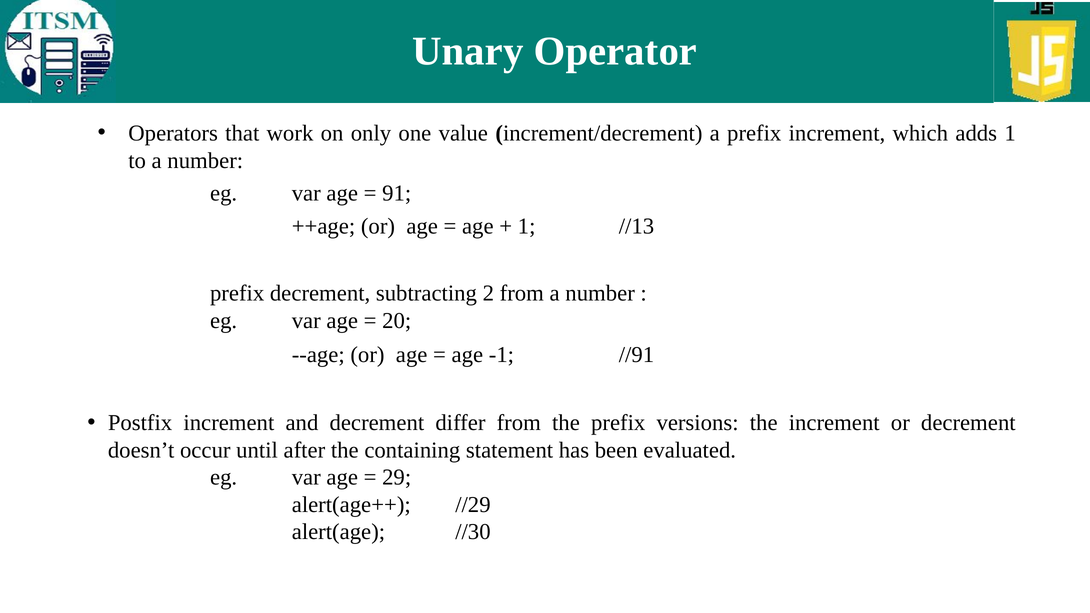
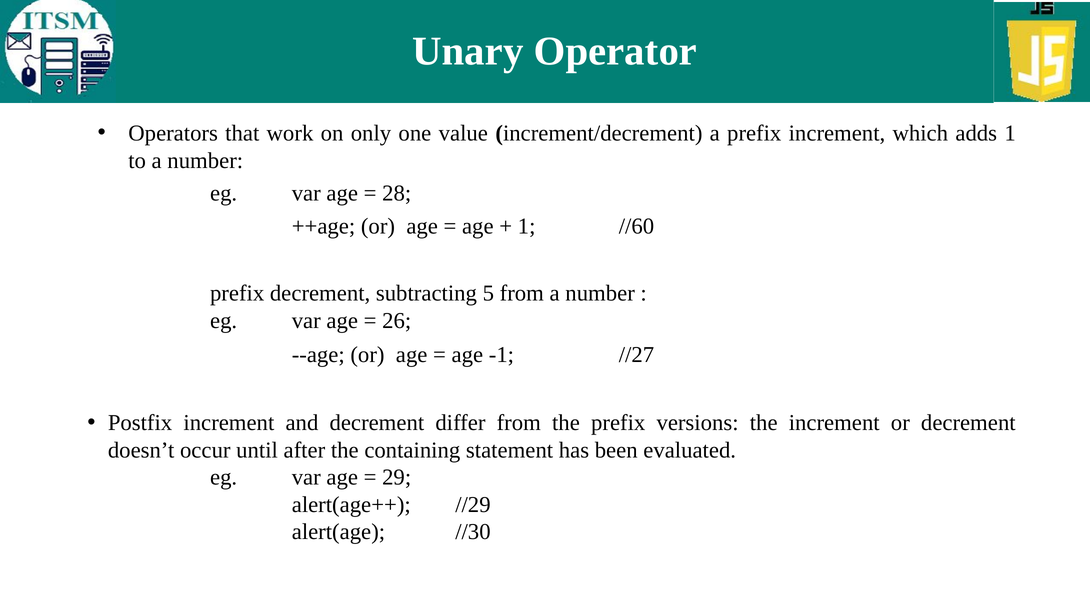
91: 91 -> 28 (397, 193)
//13: //13 -> //60 (636, 226)
2: 2 -> 5 (488, 293)
20: 20 -> 26 (397, 321)
//91: //91 -> //27 (636, 355)
